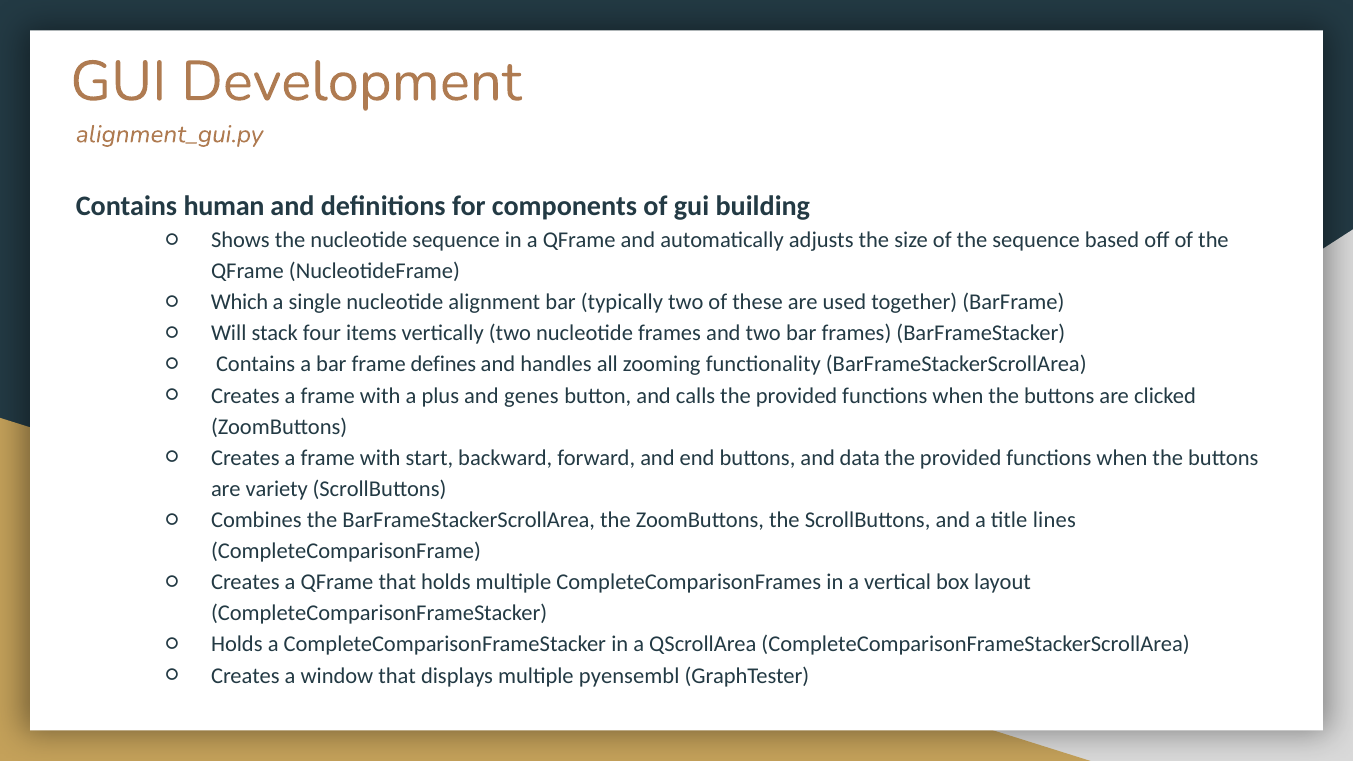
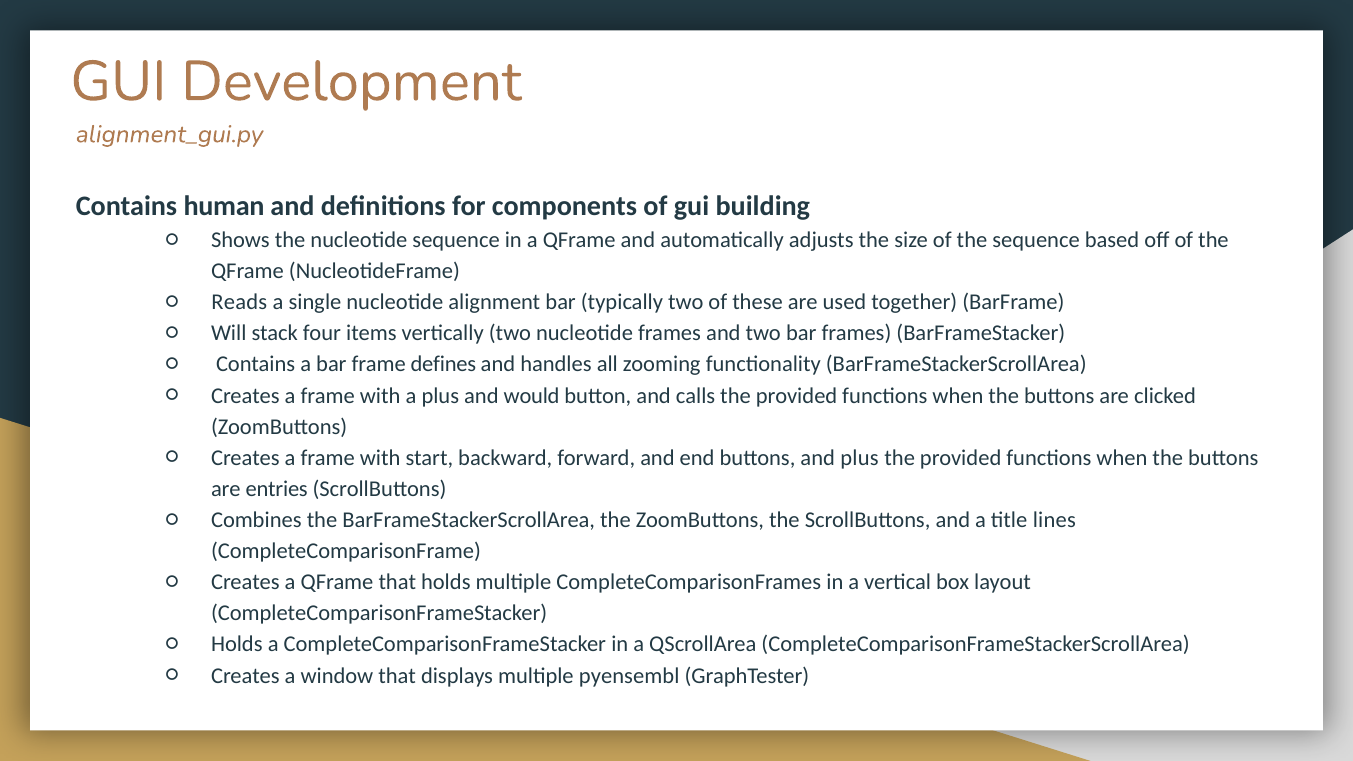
Which: Which -> Reads (239, 302)
genes: genes -> would (532, 396)
and data: data -> plus (860, 458)
variety: variety -> entries (277, 489)
